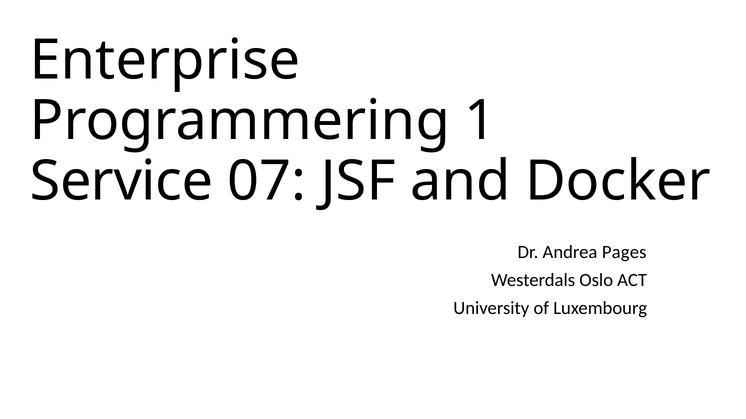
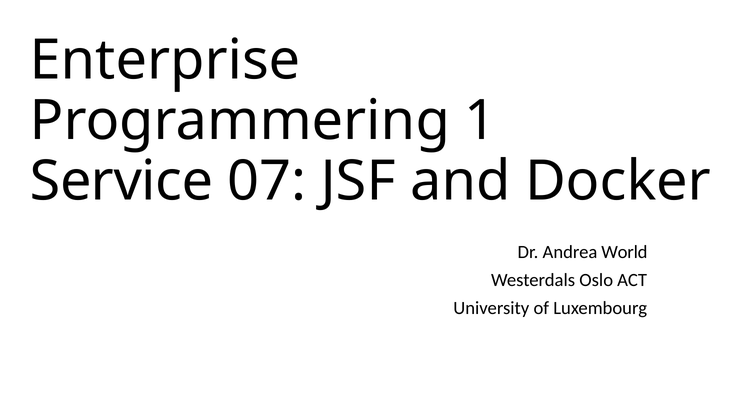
Pages: Pages -> World (624, 253)
